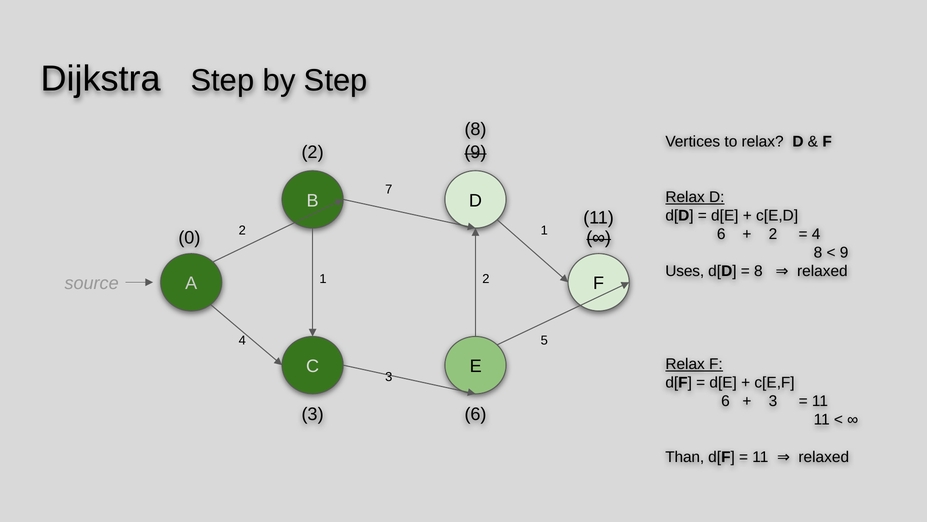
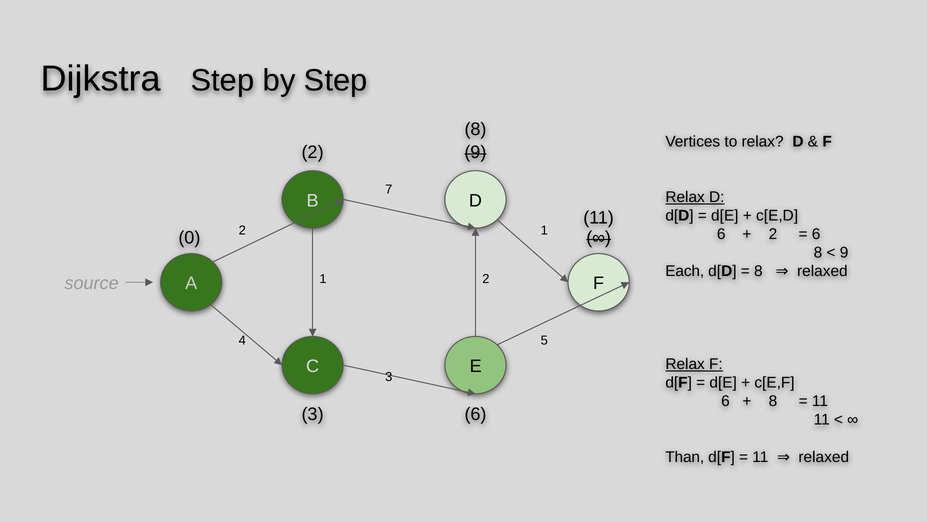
4: 4 -> 6 (816, 234)
Uses: Uses -> Each (685, 271)
3: 3 -> 8 (773, 401)
